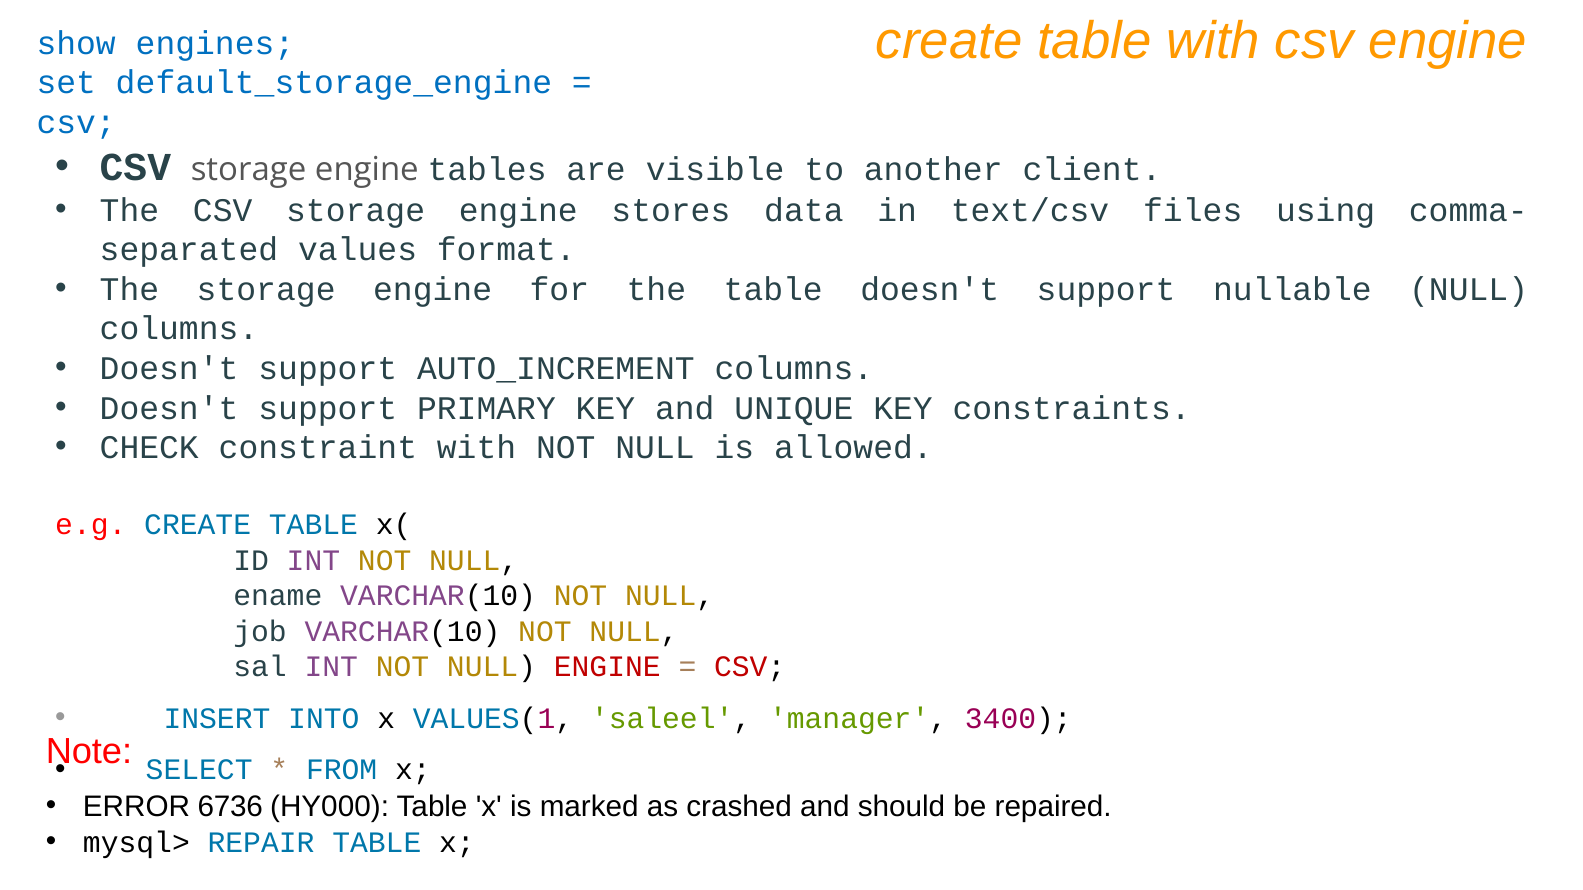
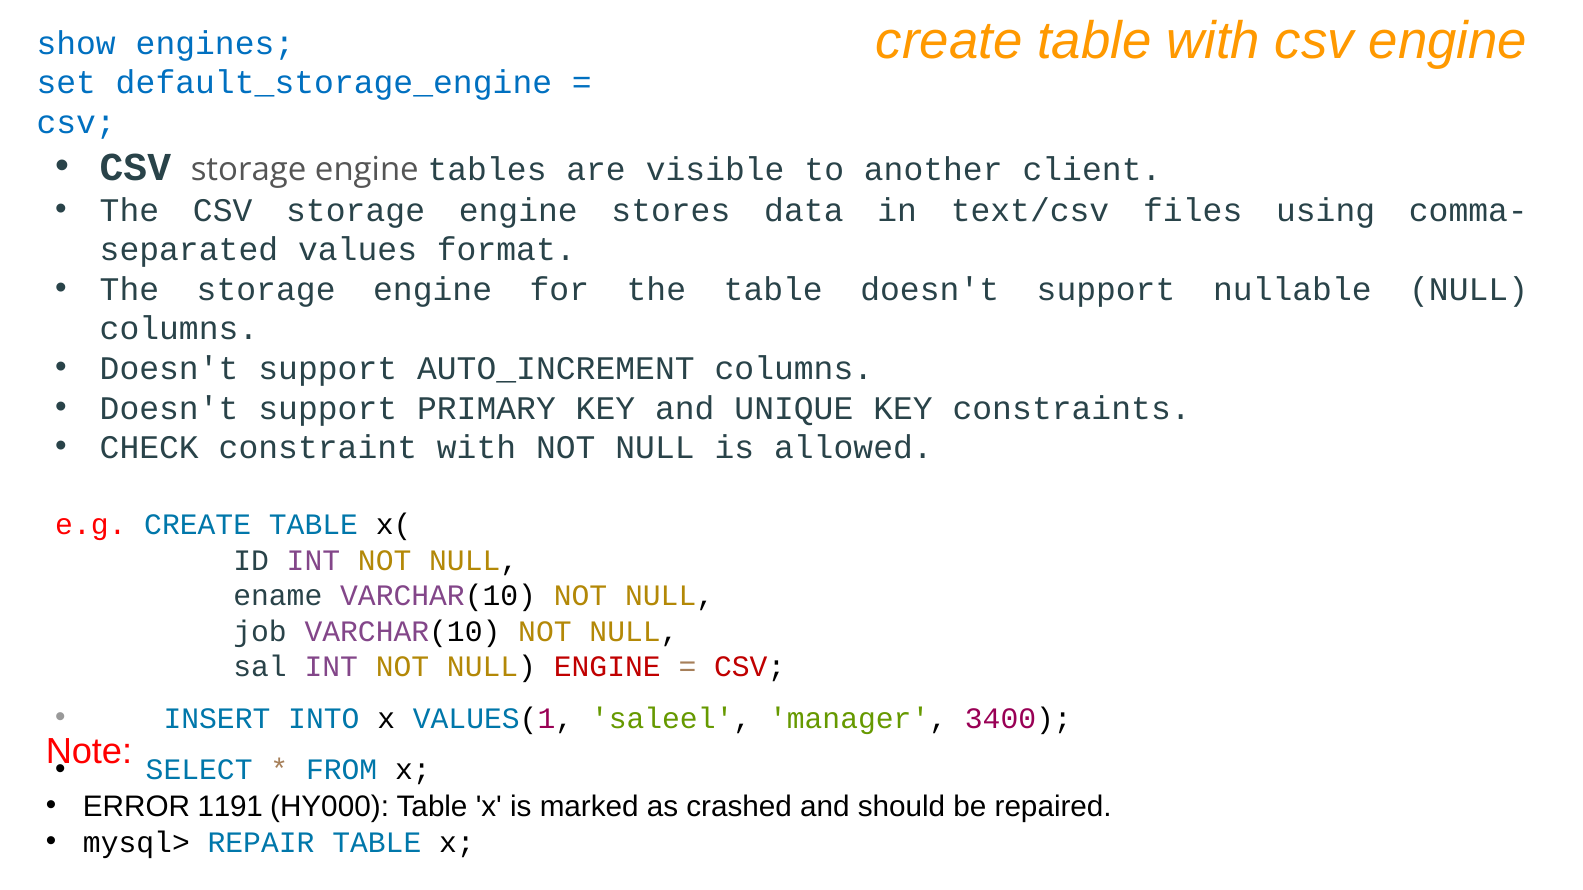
6736: 6736 -> 1191 (230, 807)
